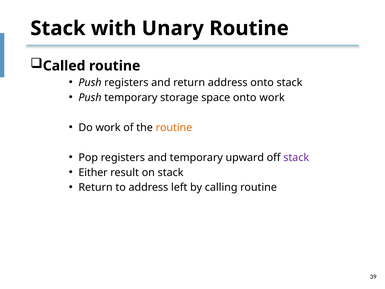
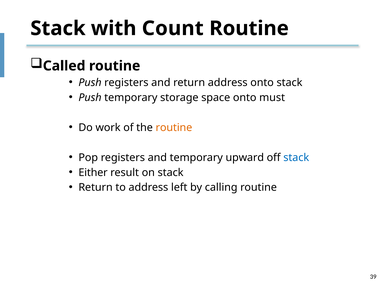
Unary: Unary -> Count (173, 28)
onto work: work -> must (272, 97)
stack colour: purple -> blue (296, 157)
